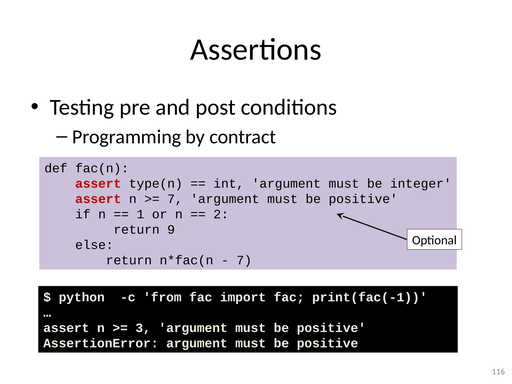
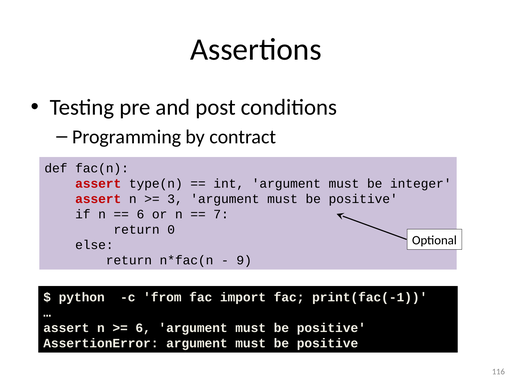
7: 7 -> 3 (175, 199)
1: 1 -> 6 (140, 214)
2: 2 -> 7 (221, 214)
9: 9 -> 0 (171, 230)
7: 7 -> 9 (244, 260)
3: 3 -> 6 (143, 328)
